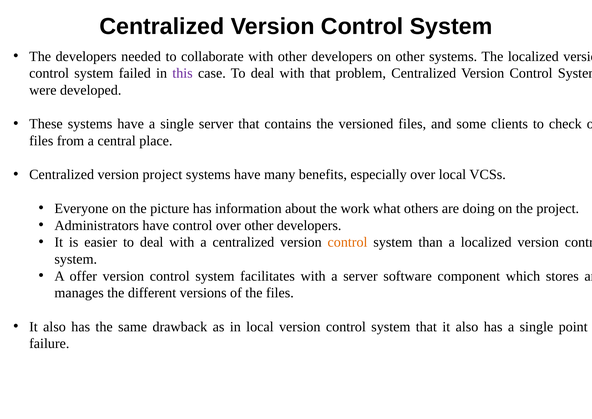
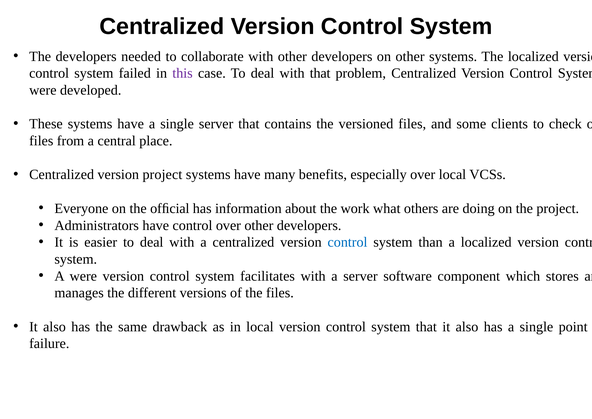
picture: picture -> ofﬁcial (170, 208)
control colour: orange -> blue (348, 242)
A offer: offer -> were (83, 276)
